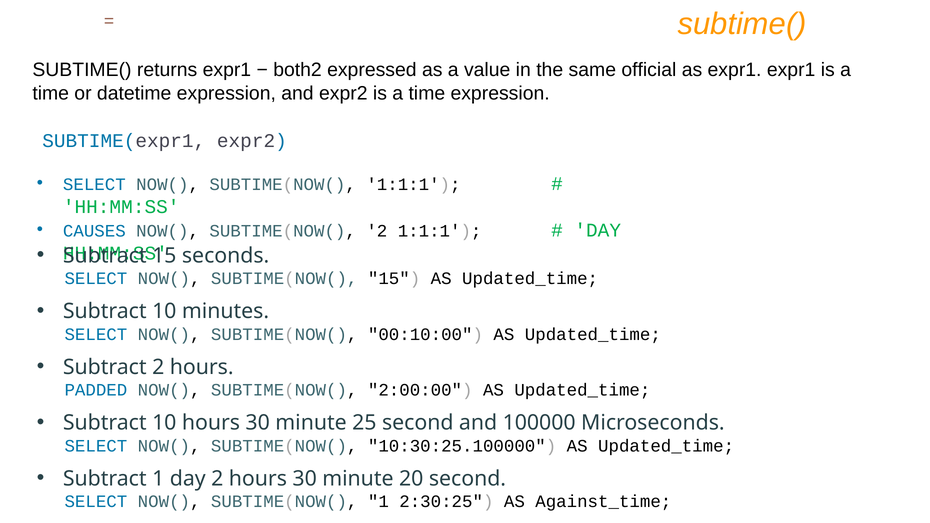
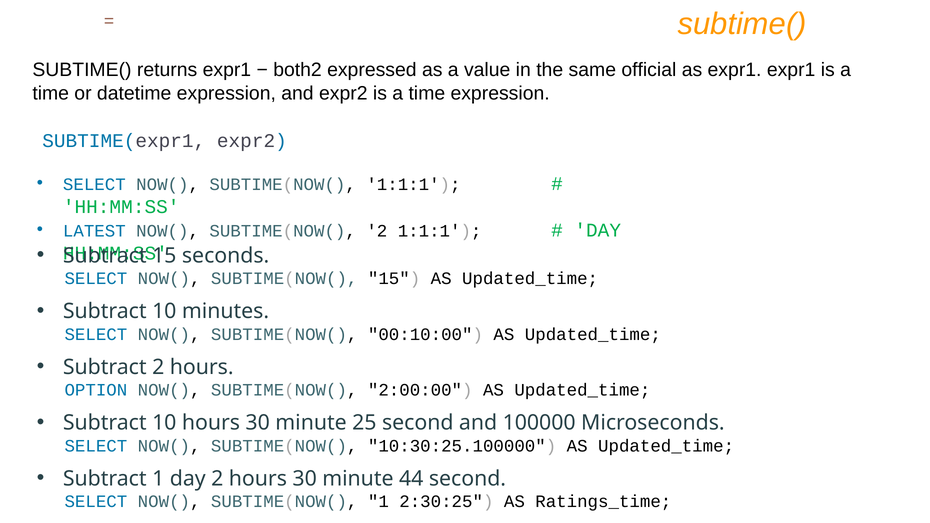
CAUSES: CAUSES -> LATEST (94, 231)
PADDED: PADDED -> OPTION (96, 390)
20: 20 -> 44 (411, 479)
Against_time: Against_time -> Ratings_time (603, 502)
